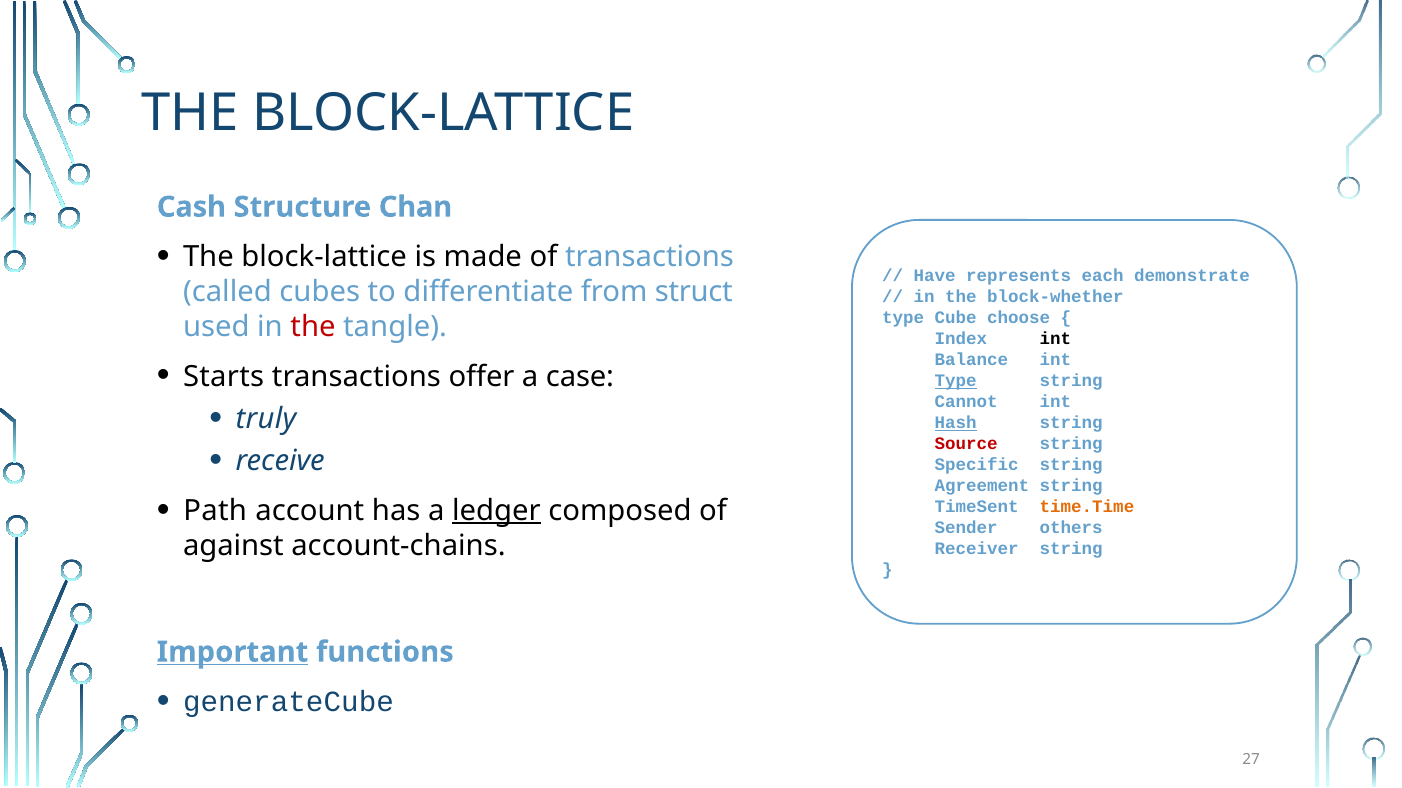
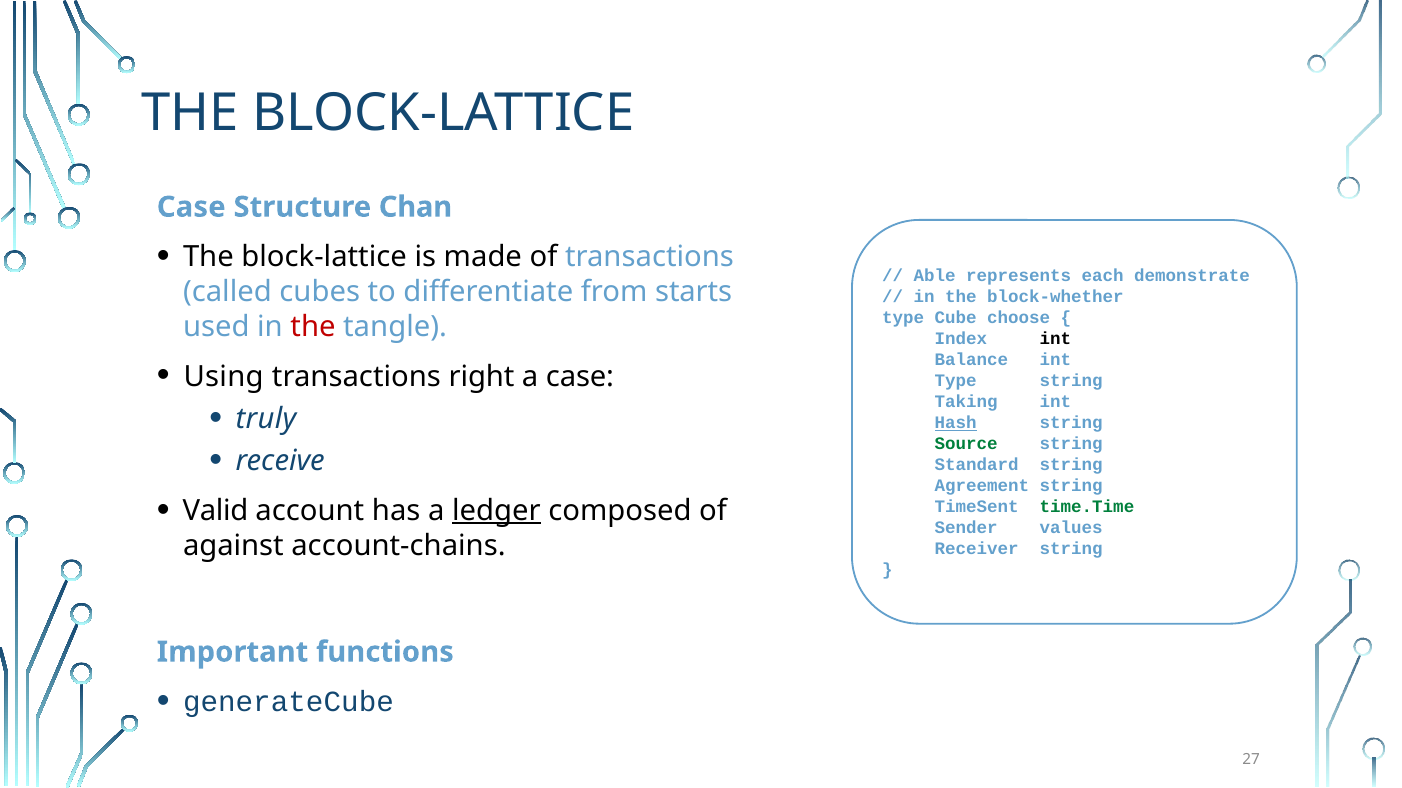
Cash: Cash -> Case (191, 207)
Have: Have -> Able (935, 276)
struct: struct -> starts (694, 292)
Starts: Starts -> Using (224, 377)
offer: offer -> right (482, 377)
Type underline: present -> none (956, 381)
Cannot: Cannot -> Taking (966, 402)
Source colour: red -> green (966, 444)
Specific: Specific -> Standard (977, 465)
Path: Path -> Valid (216, 511)
time.Time colour: orange -> green (1087, 507)
others: others -> values (1071, 528)
Important underline: present -> none (233, 652)
